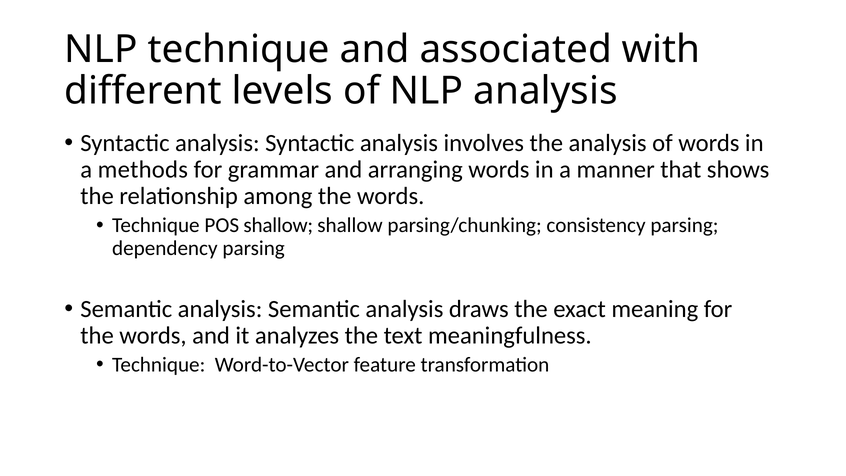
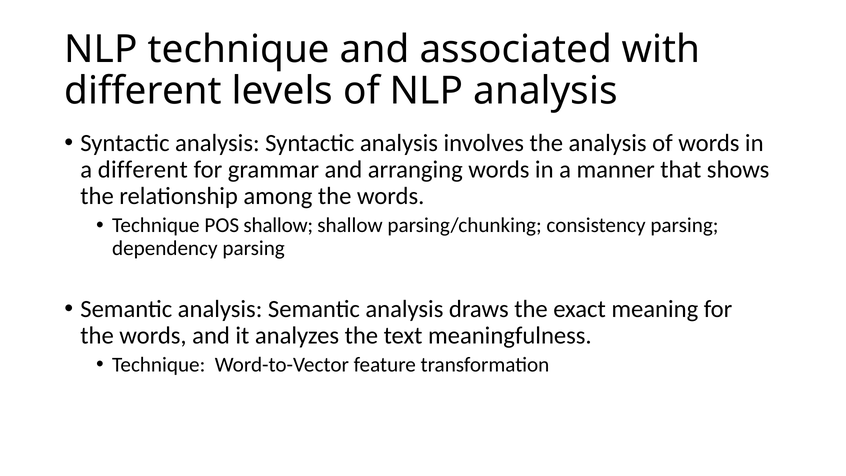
a methods: methods -> different (143, 170)
